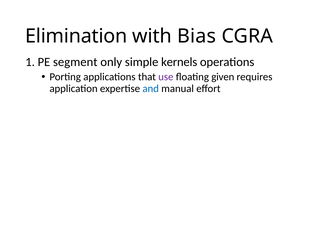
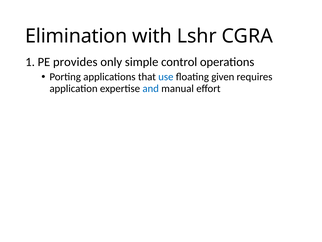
Bias: Bias -> Lshr (197, 36)
segment: segment -> provides (75, 62)
kernels: kernels -> control (179, 62)
use colour: purple -> blue (166, 77)
